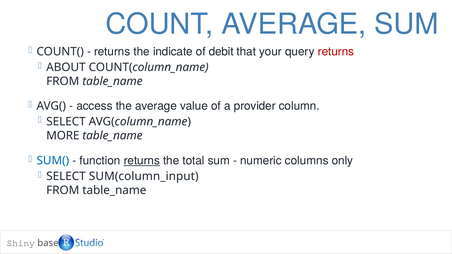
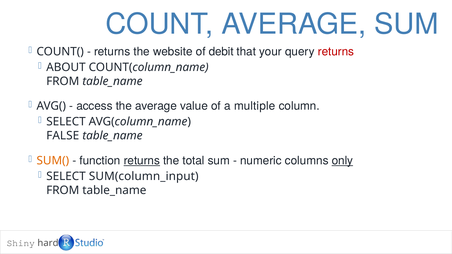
indicate: indicate -> website (173, 52)
provider: provider -> multiple (255, 106)
MORE: MORE -> FALSE (63, 136)
SUM( colour: blue -> orange (53, 161)
only underline: none -> present (342, 161)
base: base -> hard (48, 243)
